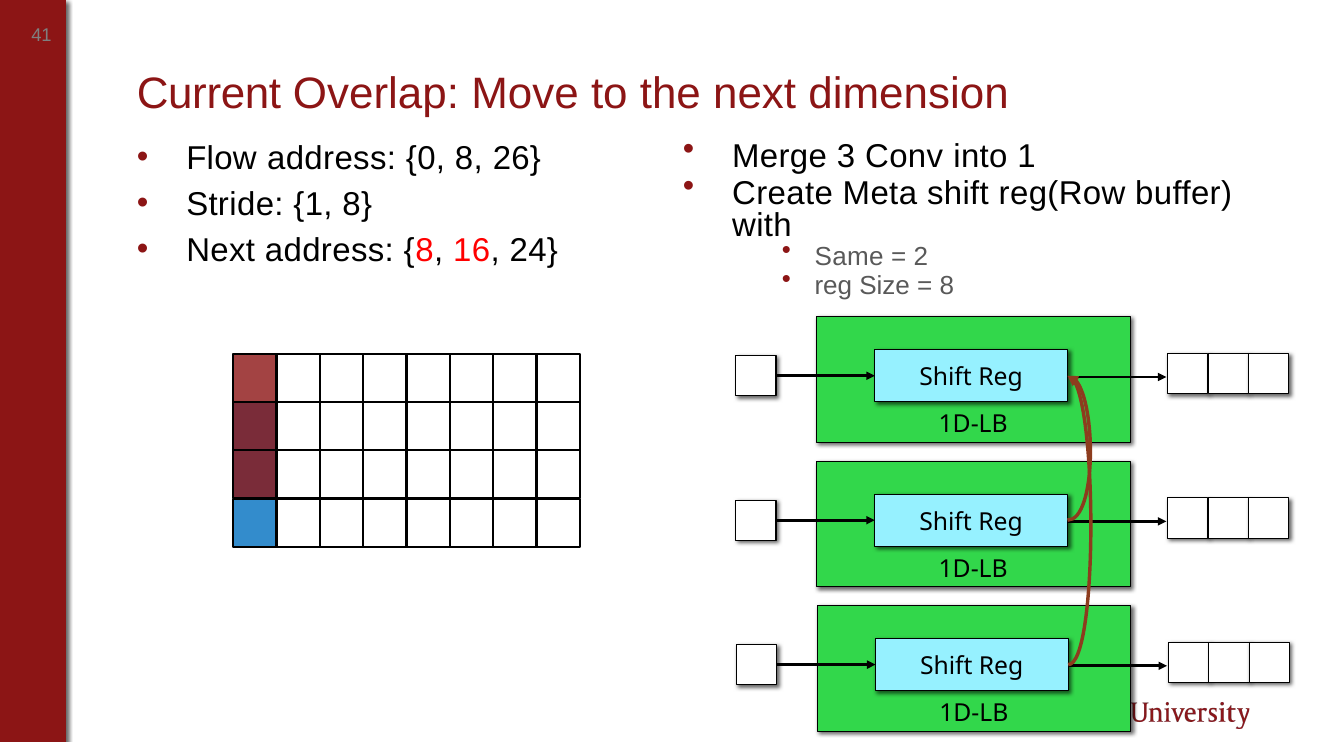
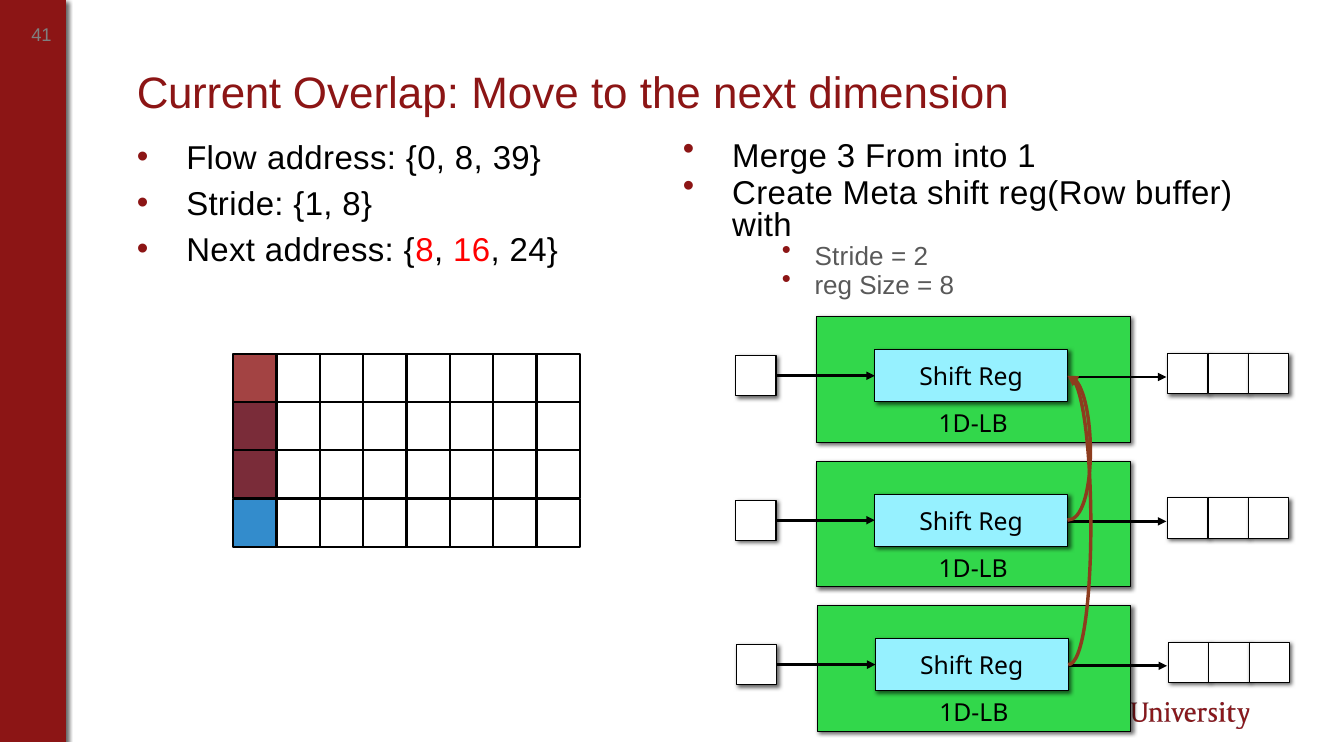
Conv: Conv -> From (904, 157)
26: 26 -> 39 (517, 158)
Same: Same -> Stride (849, 257)
